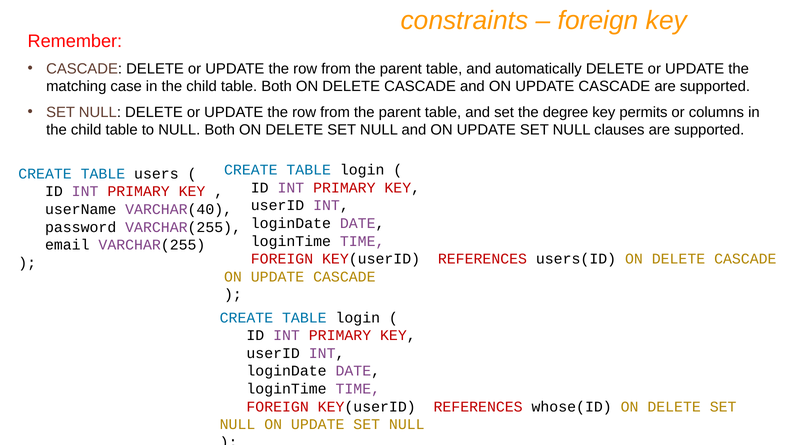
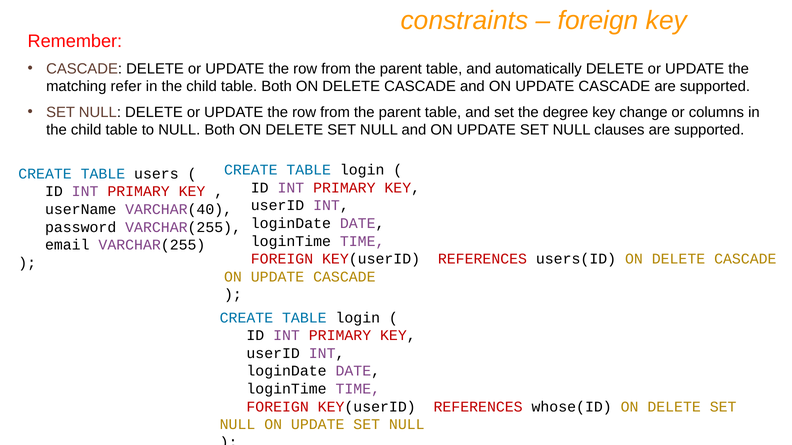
case: case -> refer (126, 87)
permits: permits -> change (643, 112)
